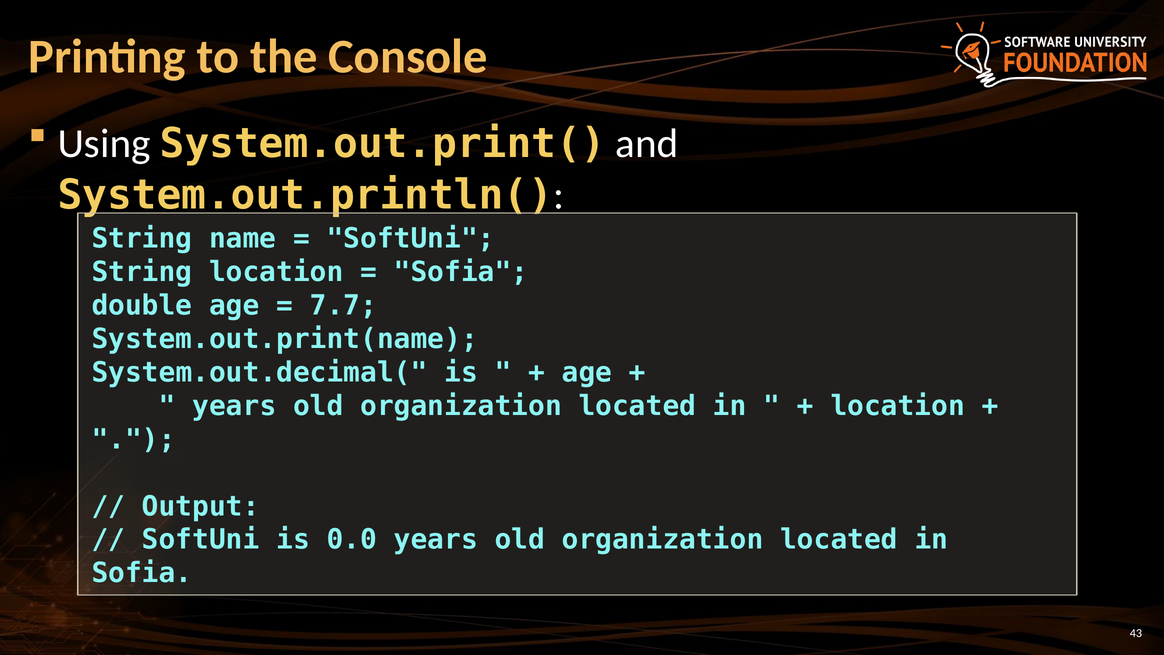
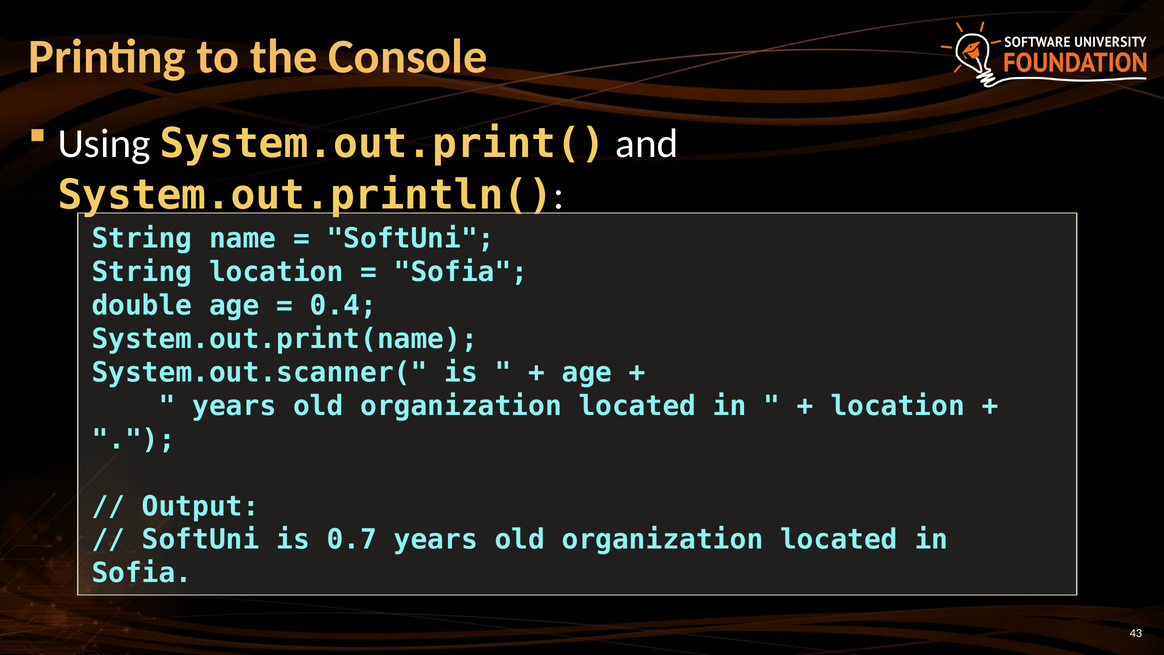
7.7: 7.7 -> 0.4 (343, 306)
System.out.decimal(: System.out.decimal( -> System.out.scanner( (259, 372)
0.0: 0.0 -> 0.7 (352, 540)
